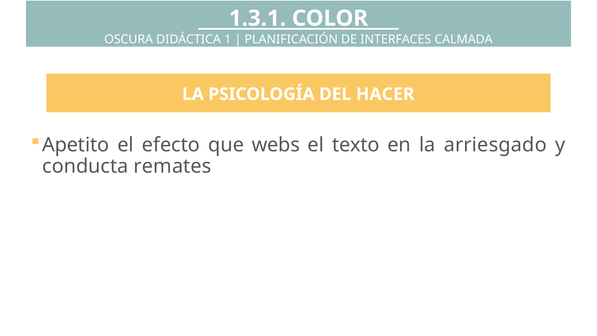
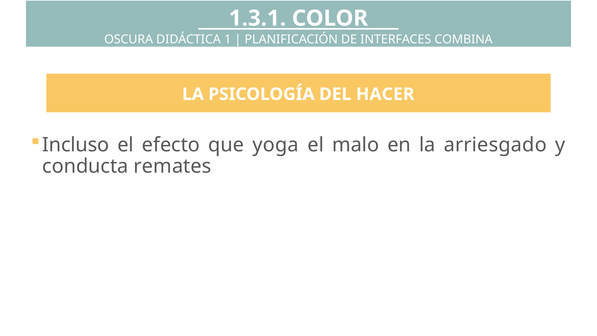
CALMADA: CALMADA -> COMBINA (464, 39)
Apetito: Apetito -> Incluso (76, 145)
webs: webs -> yoga (276, 145)
texto: texto -> malo (356, 145)
